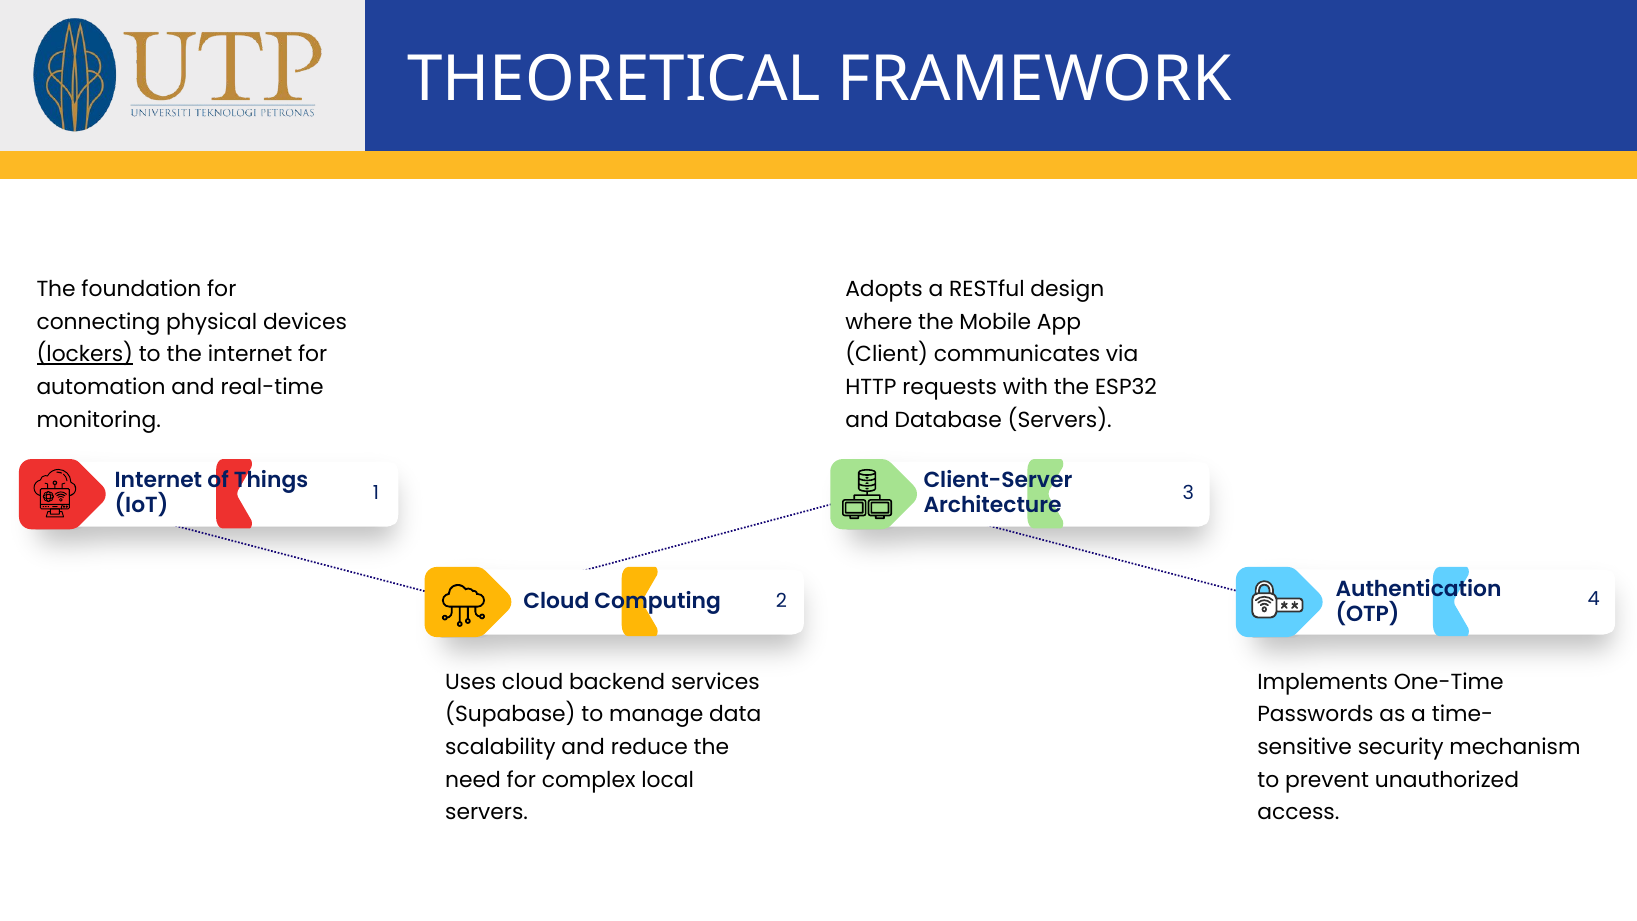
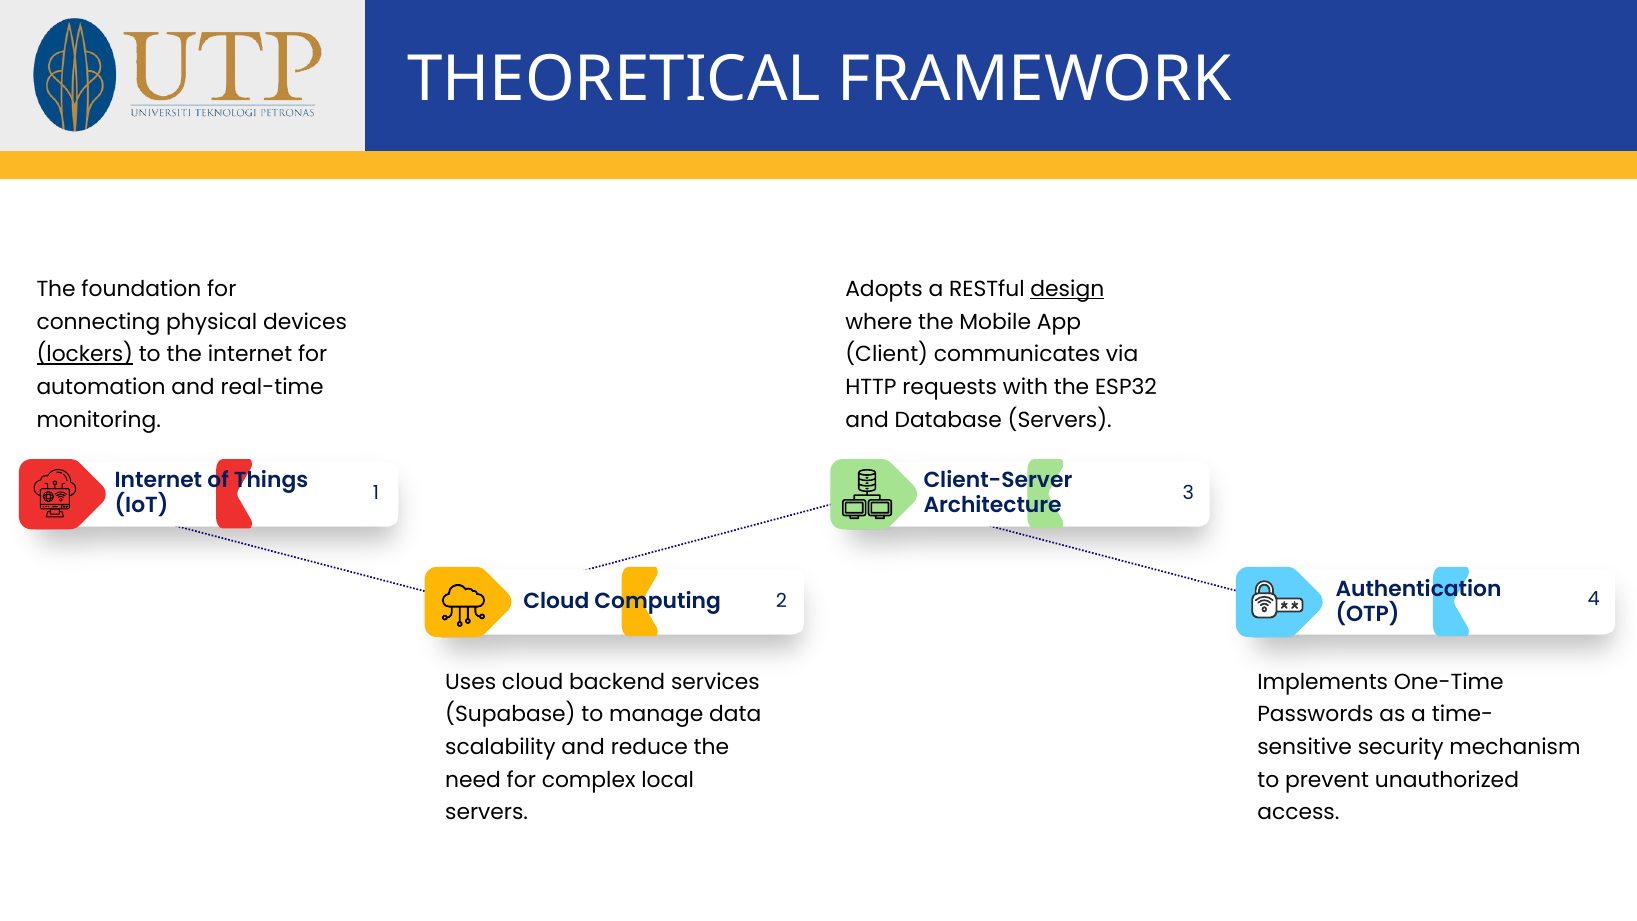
design underline: none -> present (1067, 289)
